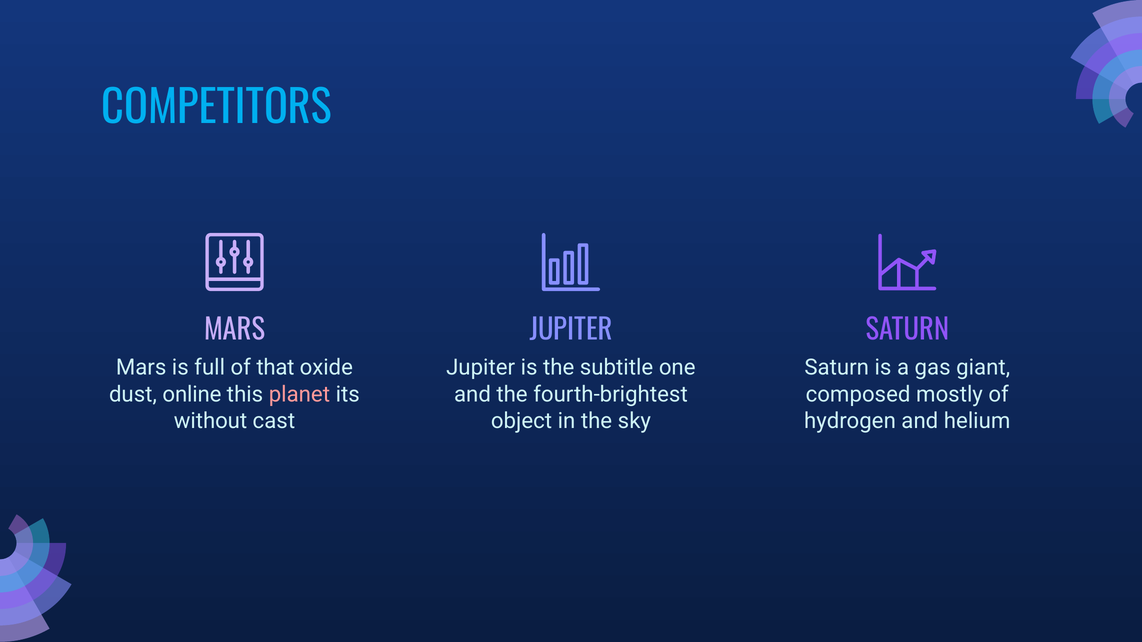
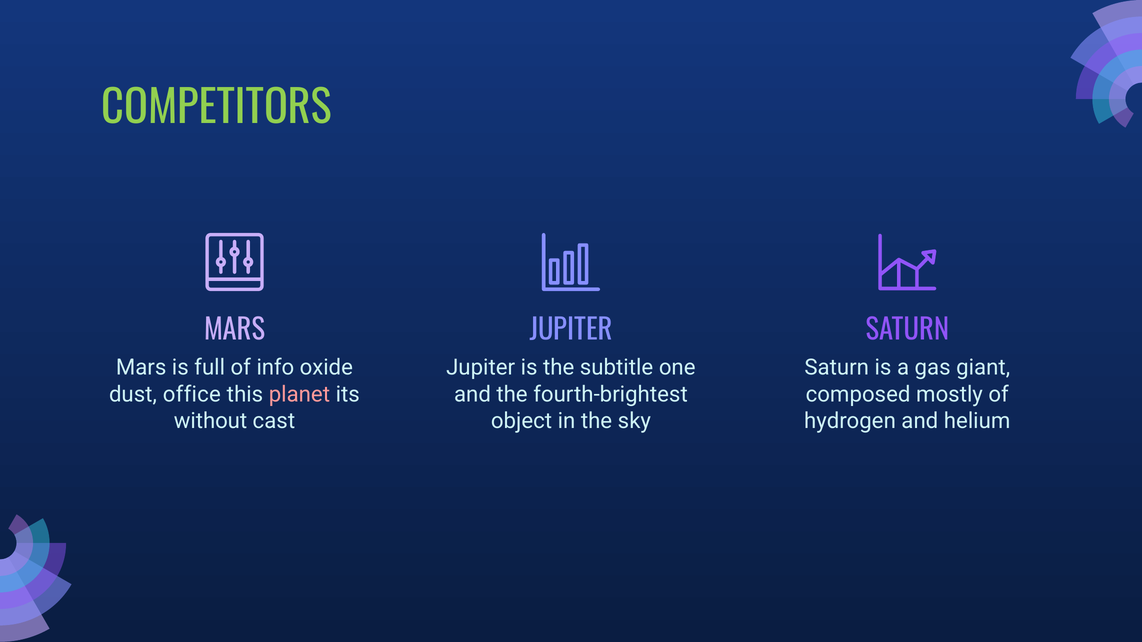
COMPETITORS colour: light blue -> light green (217, 109)
that: that -> info (275, 368)
online: online -> office (192, 395)
